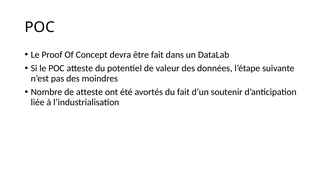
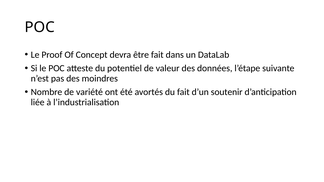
de atteste: atteste -> variété (89, 92)
